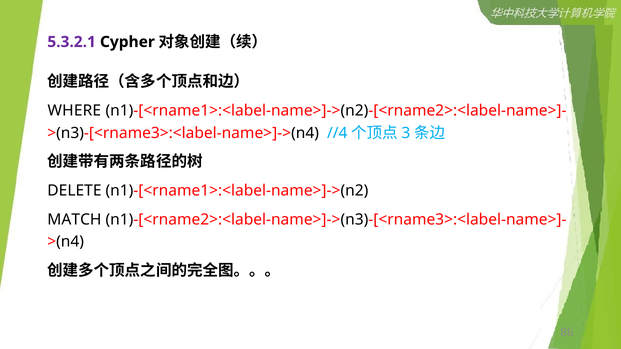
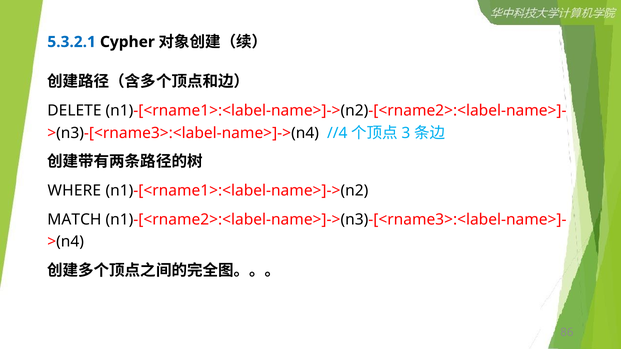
5.3.2.1 colour: purple -> blue (72, 42)
WHERE: WHERE -> DELETE (74, 111)
DELETE: DELETE -> WHERE (74, 191)
